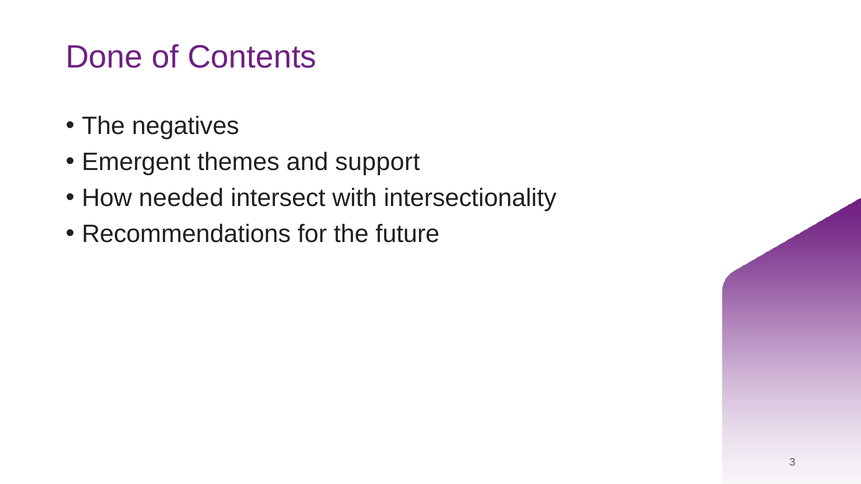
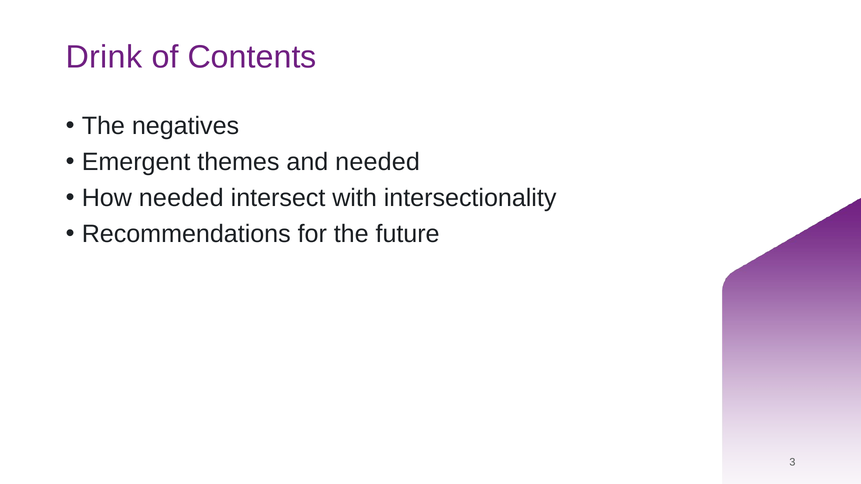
Done: Done -> Drink (104, 57)
and support: support -> needed (378, 162)
